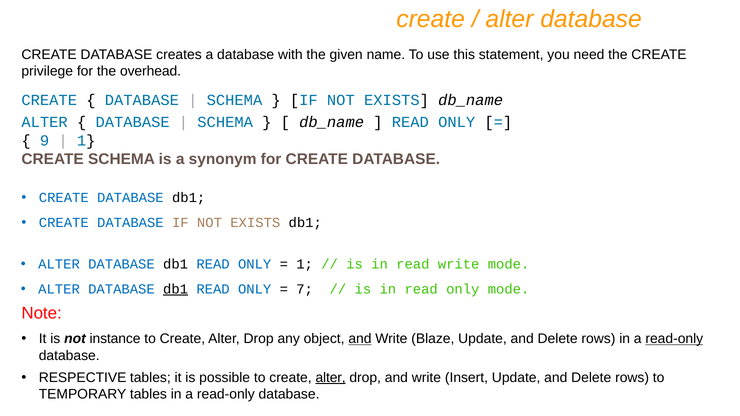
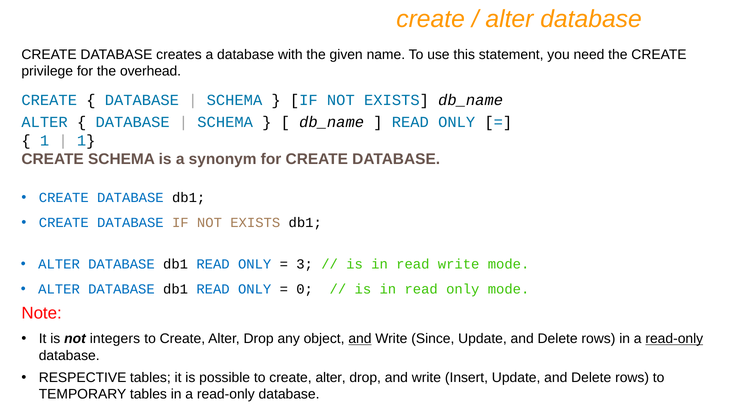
9: 9 -> 1 (45, 141)
1: 1 -> 3 (305, 264)
db1 underline: present -> none (176, 289)
7: 7 -> 0 (305, 289)
instance: instance -> integers (115, 339)
Blaze: Blaze -> Since (433, 339)
alter underline: present -> none (331, 378)
